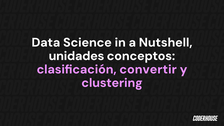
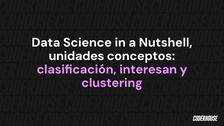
convertir: convertir -> interesan (148, 69)
